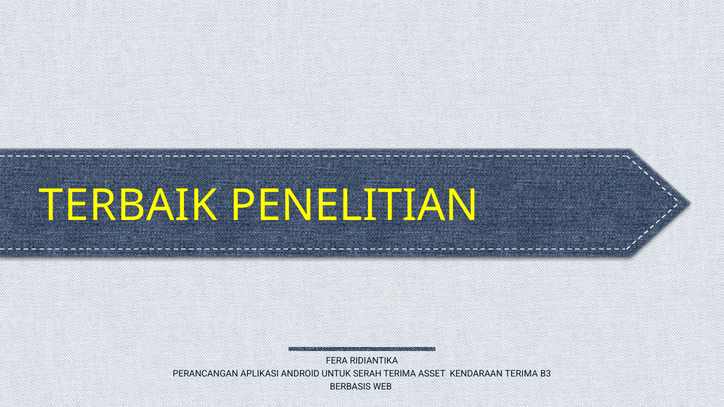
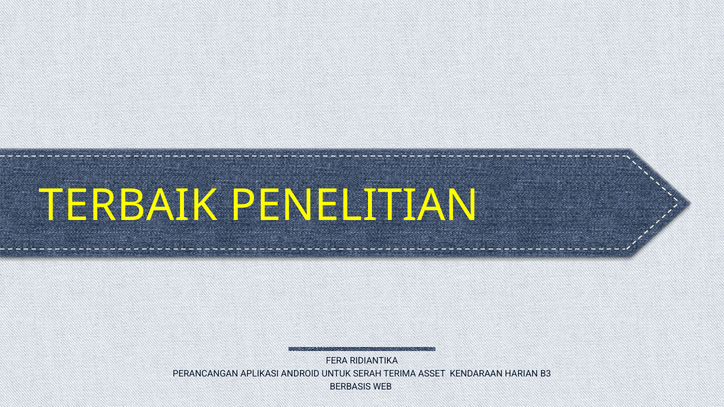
KENDARAAN TERIMA: TERIMA -> HARIAN (521, 374)
